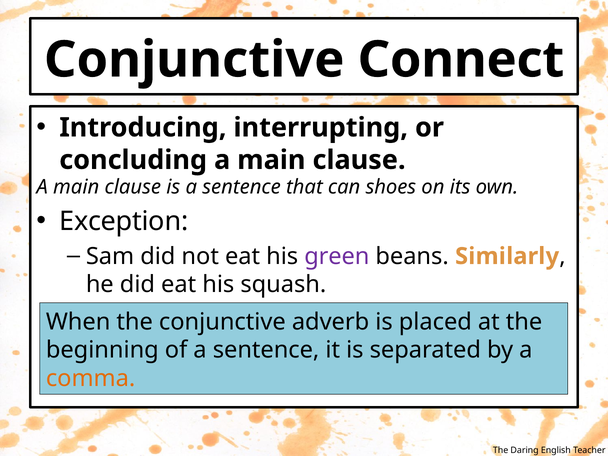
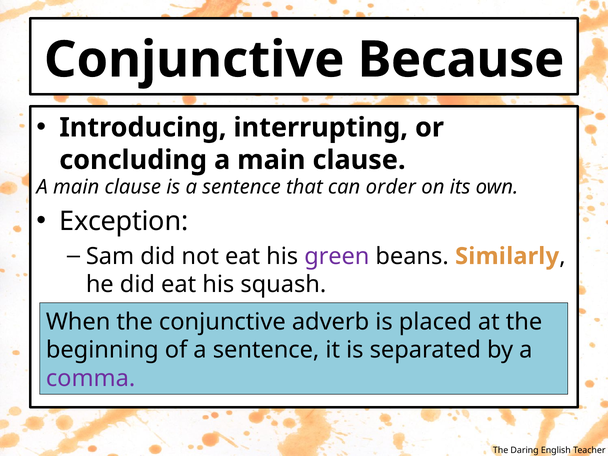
Connect: Connect -> Because (461, 60)
shoes: shoes -> order (391, 187)
comma colour: orange -> purple (91, 379)
